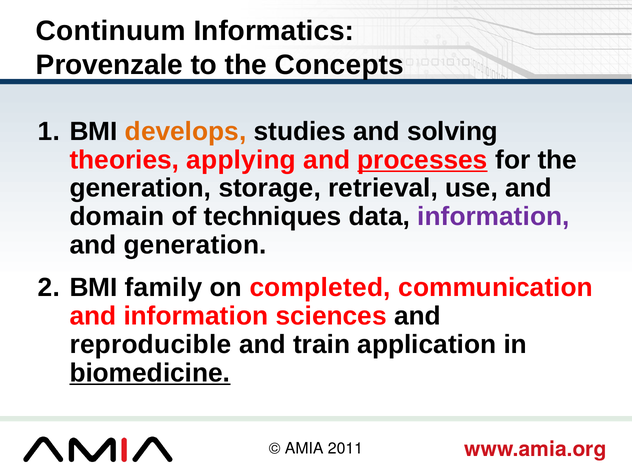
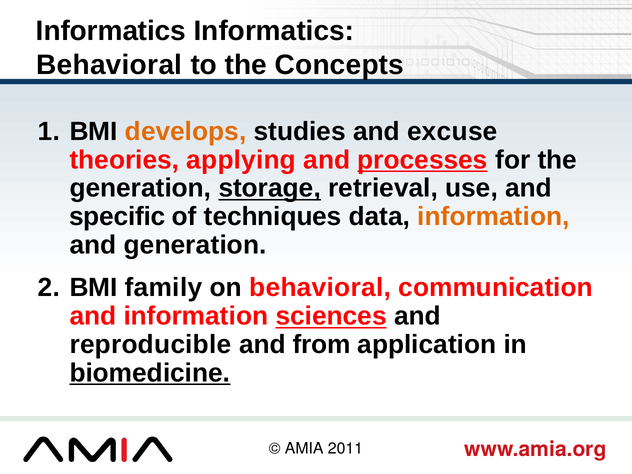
Continuum: Continuum -> Informatics (111, 31)
Provenzale: Provenzale -> Behavioral (109, 65)
solving: solving -> excuse (452, 131)
storage underline: none -> present (270, 188)
domain: domain -> specific (117, 217)
information colour: purple -> orange (493, 217)
on completed: completed -> behavioral (320, 288)
sciences underline: none -> present (331, 316)
train: train -> from (322, 345)
